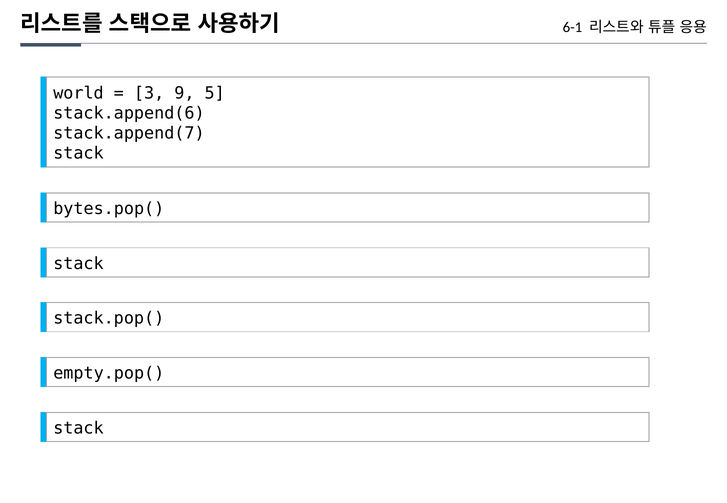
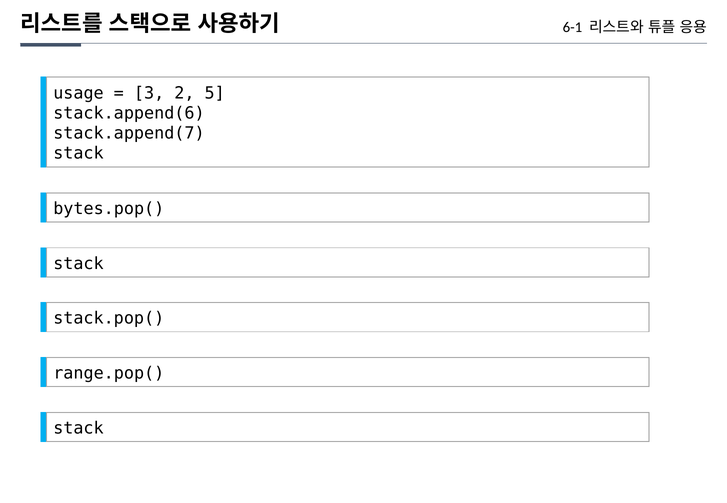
world: world -> usage (78, 93)
9: 9 -> 2 (184, 93)
empty.pop(: empty.pop( -> range.pop( (109, 374)
